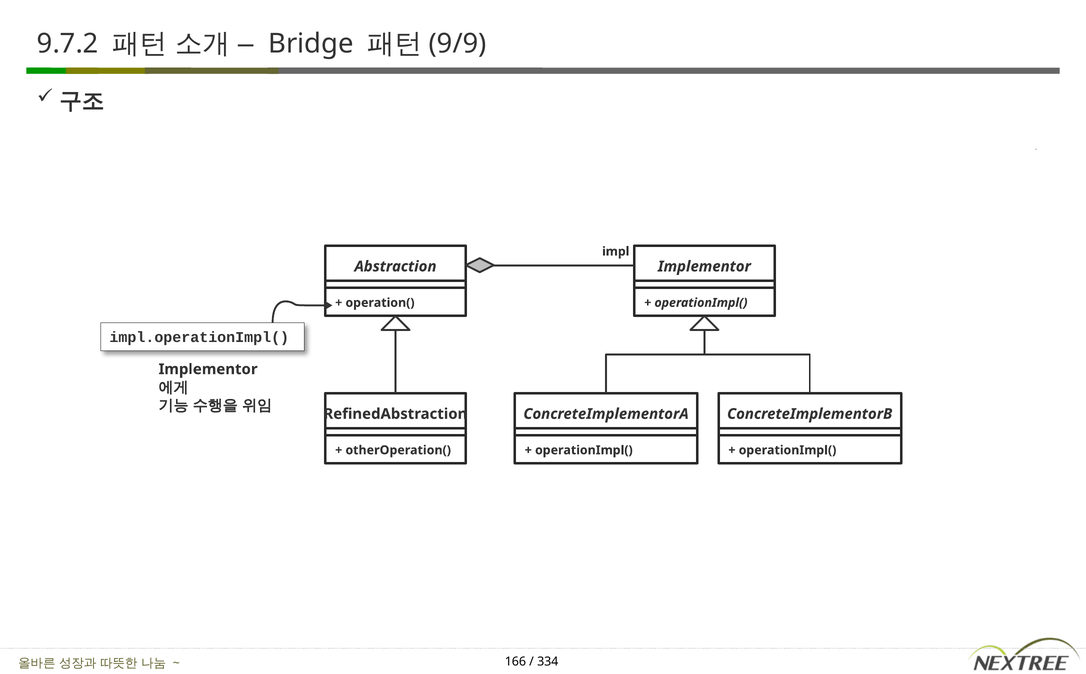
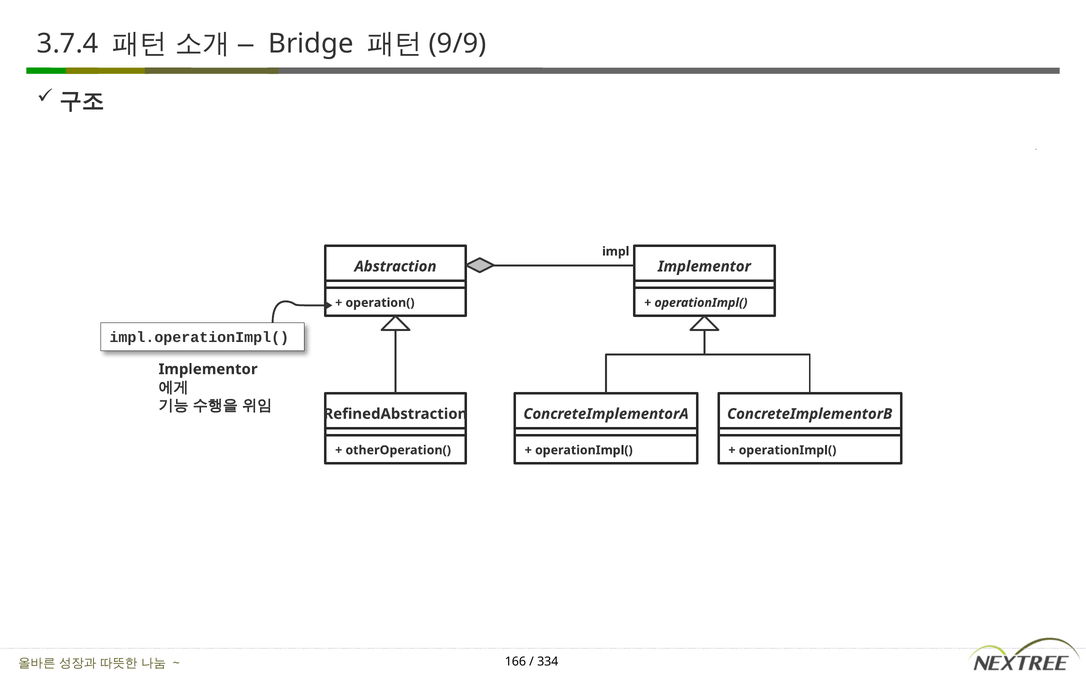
9.7.2: 9.7.2 -> 3.7.4 (68, 44)
